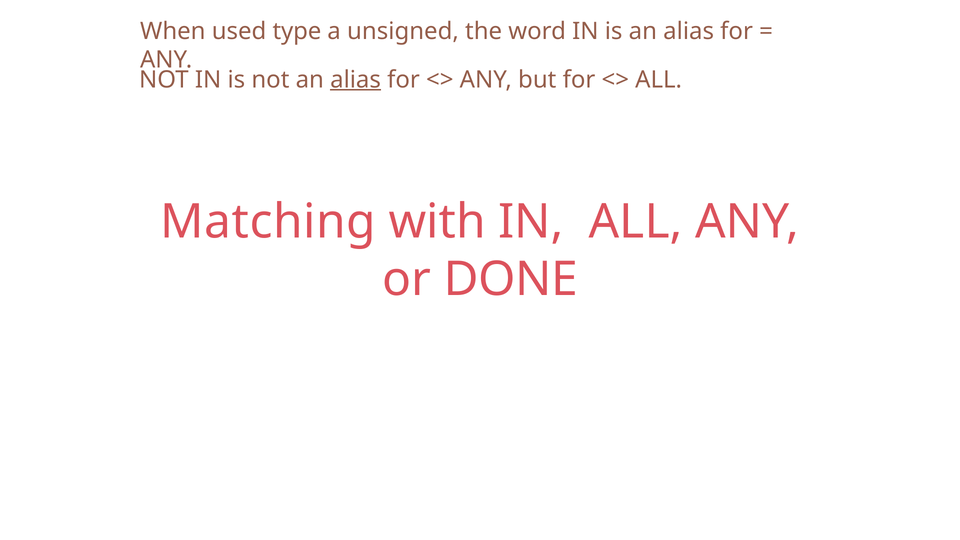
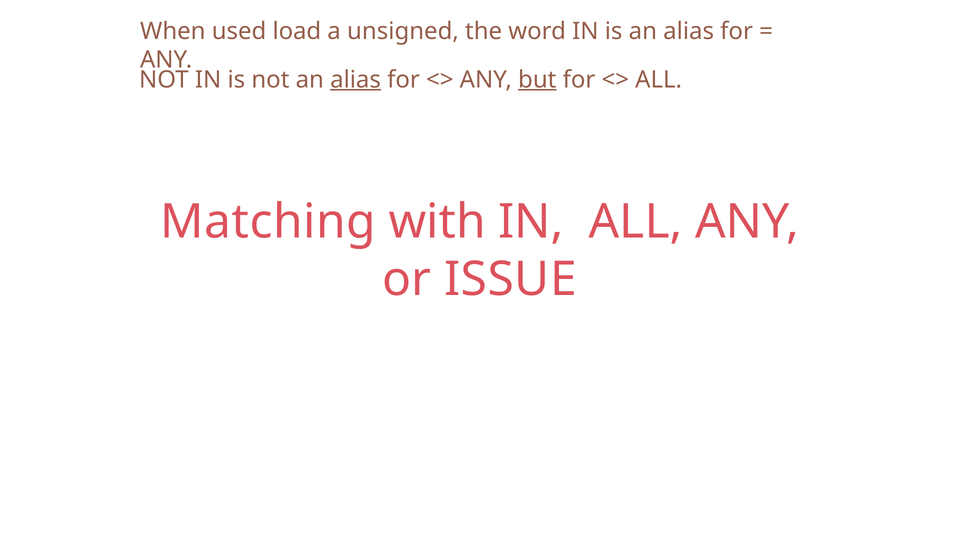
type: type -> load (297, 31)
but underline: none -> present (537, 80)
DONE: DONE -> ISSUE (510, 279)
